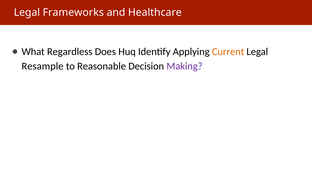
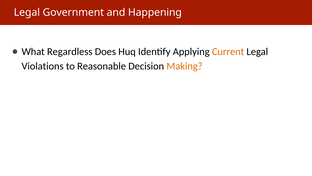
Frameworks: Frameworks -> Government (73, 12)
Healthcare: Healthcare -> Happening (155, 12)
Resample: Resample -> Violations (43, 66)
Making colour: purple -> orange (185, 66)
